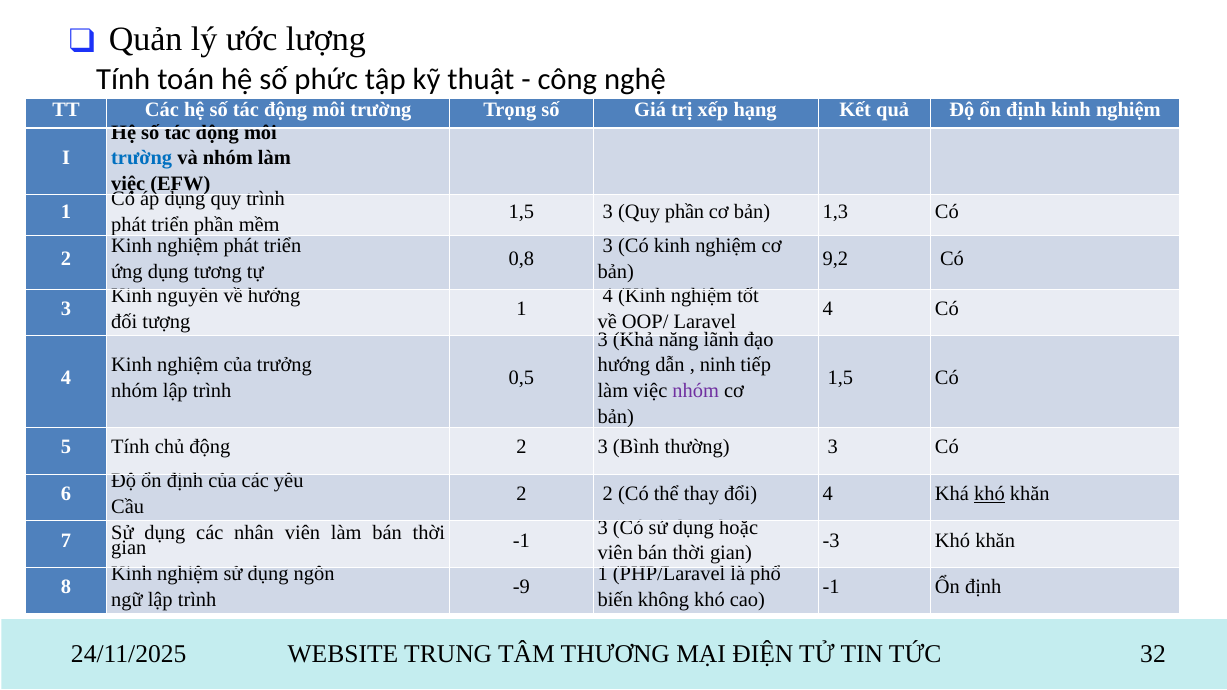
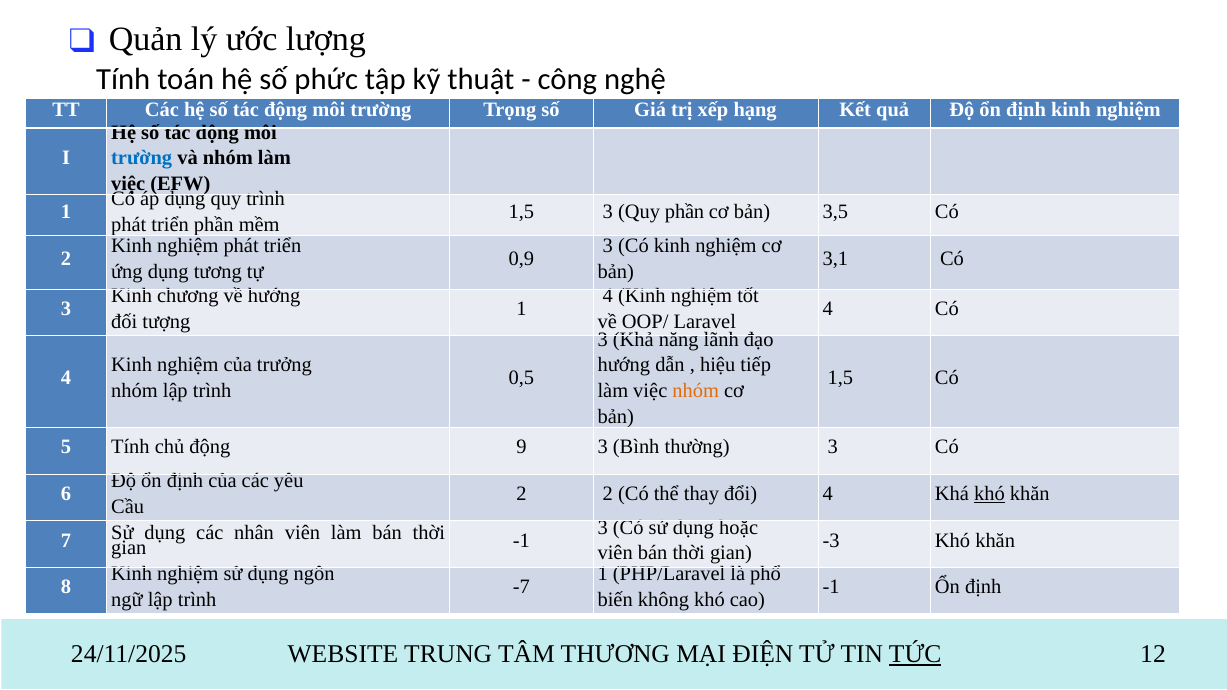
1,3: 1,3 -> 3,5 (835, 212)
0,8: 0,8 -> 0,9 (521, 259)
9,2: 9,2 -> 3,1 (835, 259)
nguyên: nguyên -> chương (188, 296)
ninh: ninh -> hiệu (718, 365)
nhóm colour: purple -> orange (696, 391)
động 2: 2 -> 9 (521, 447)
-9: -9 -> -7 (521, 587)
TỨC underline: none -> present (915, 654)
32: 32 -> 12 (1153, 654)
